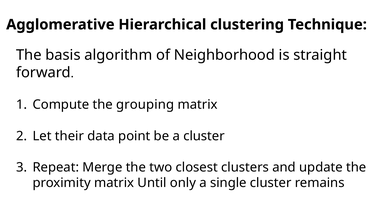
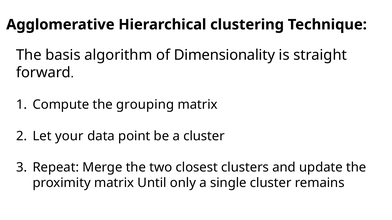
Neighborhood: Neighborhood -> Dimensionality (224, 55)
their: their -> your (69, 136)
